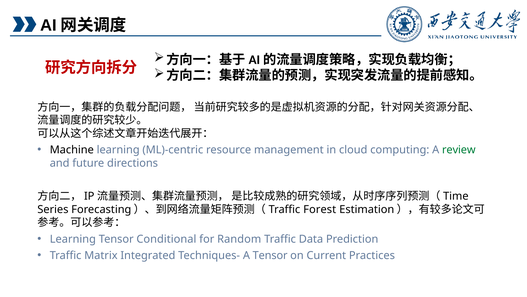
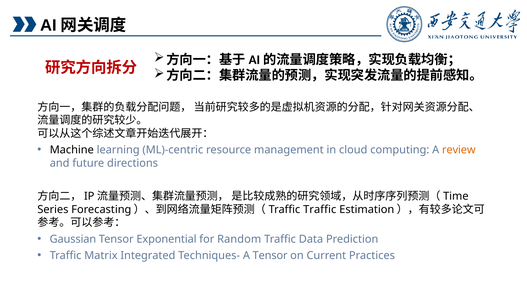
review colour: green -> orange (459, 150)
Traffic Forest: Forest -> Traffic (320, 209)
Learning: Learning -> Gaussian (73, 239)
Conditional: Conditional -> Exponential (166, 239)
